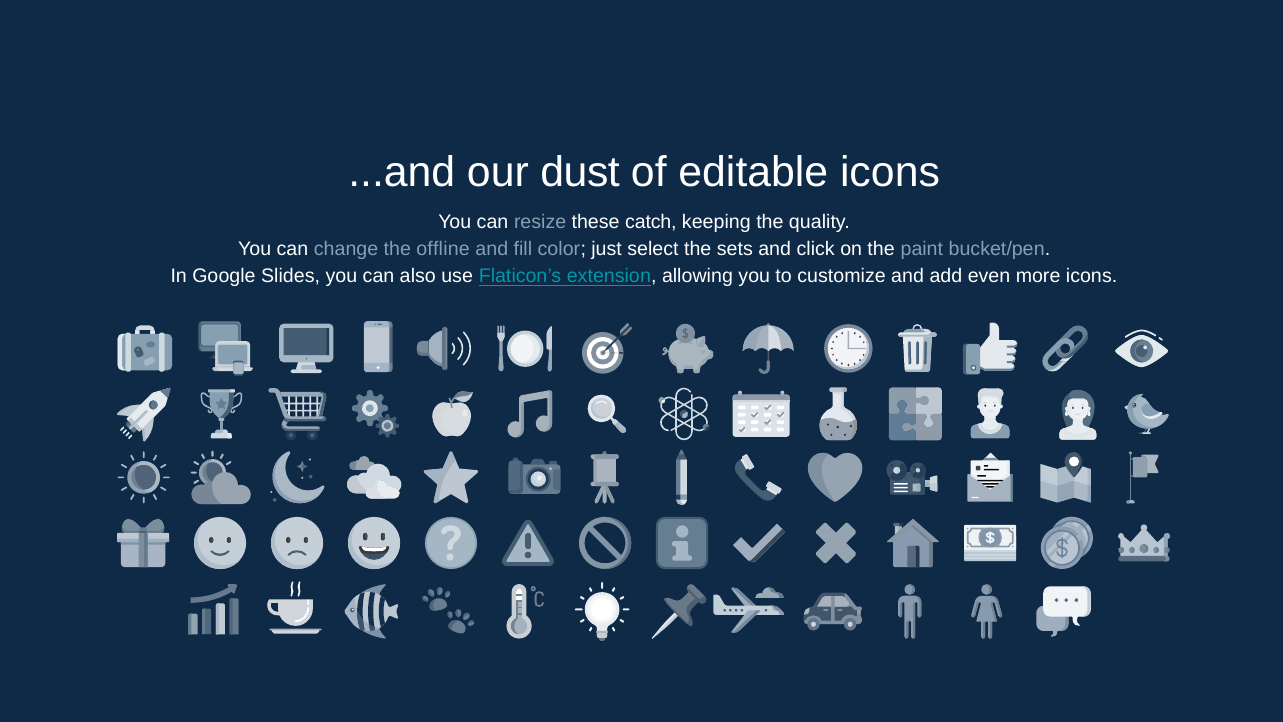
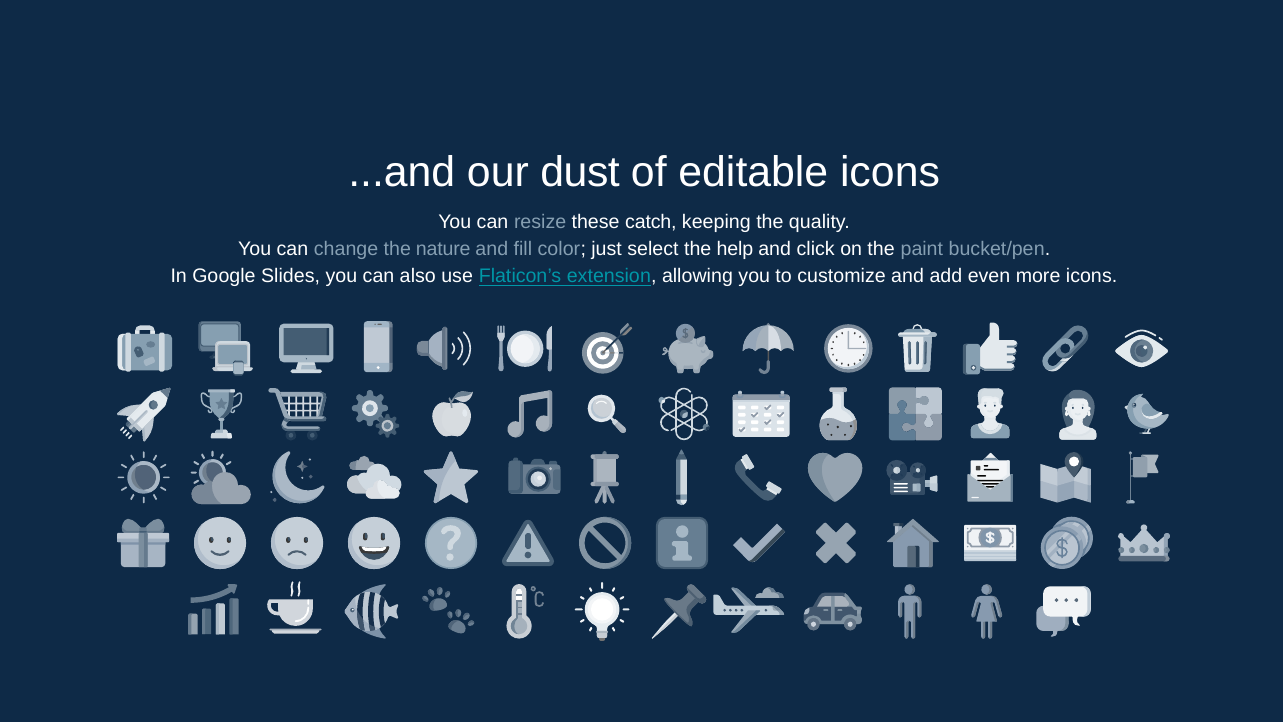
offline: offline -> nature (443, 249)
sets: sets -> help (735, 249)
